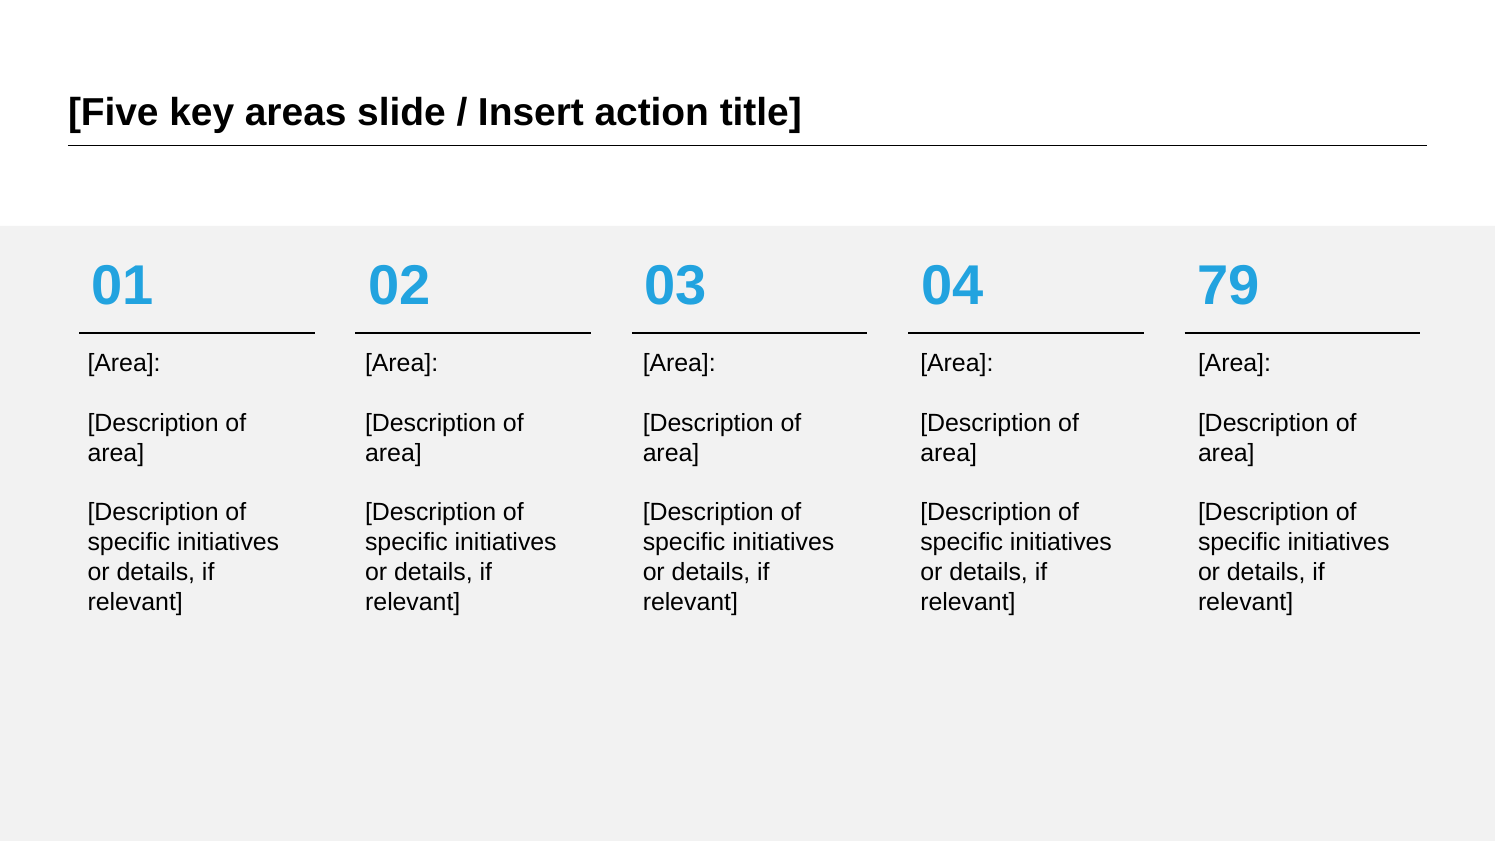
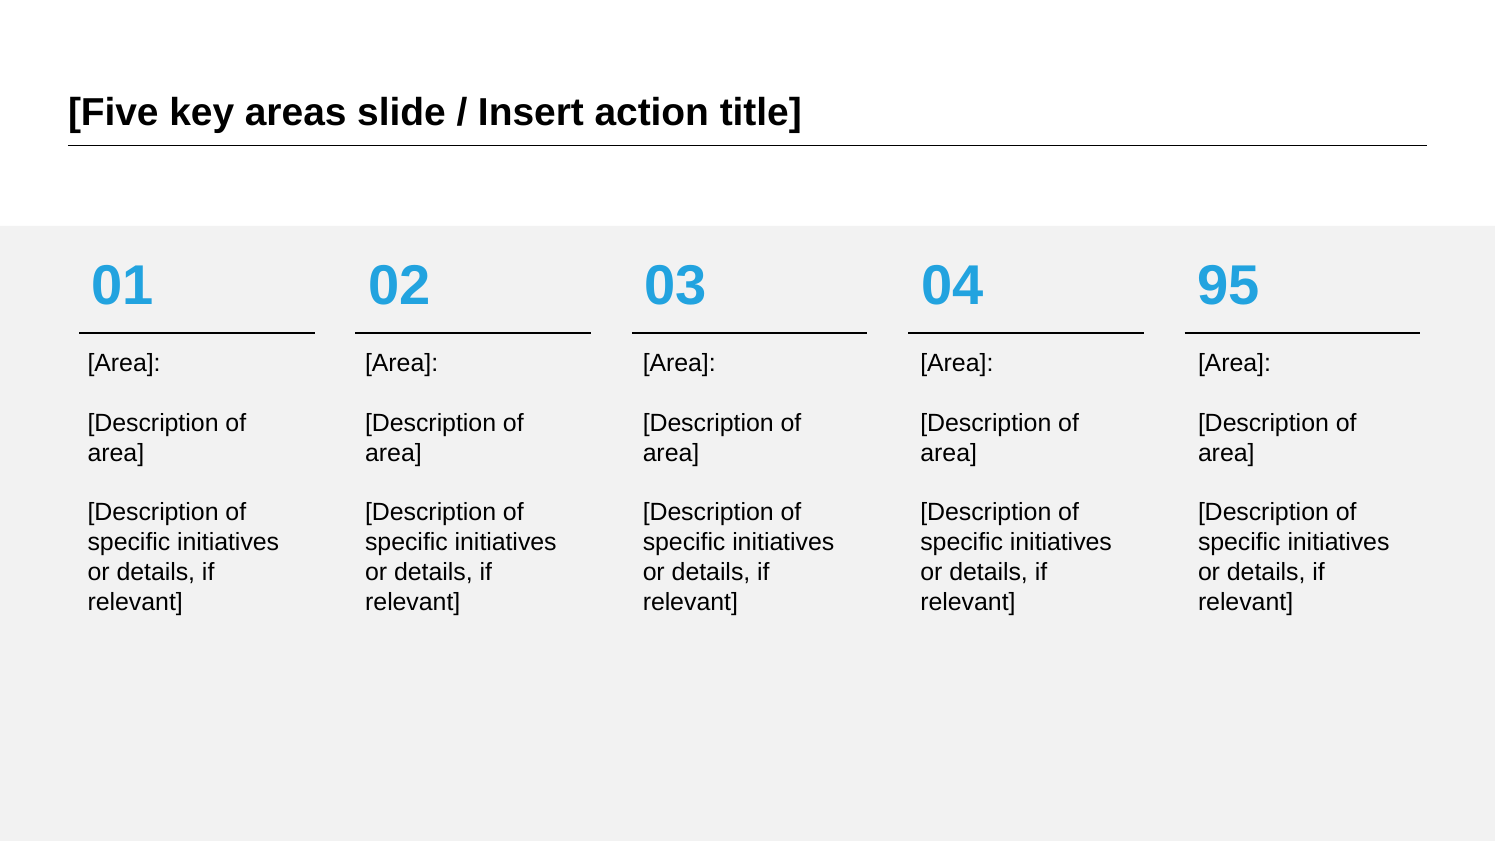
79: 79 -> 95 (1229, 286)
